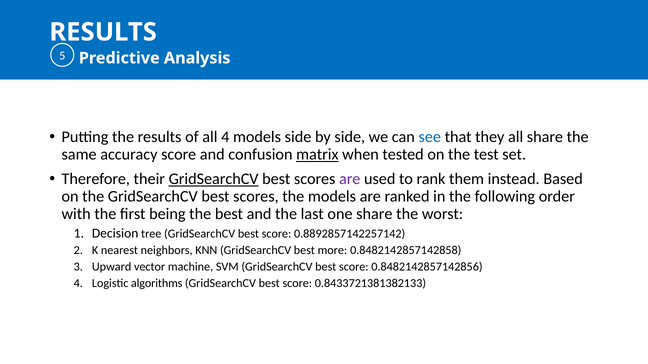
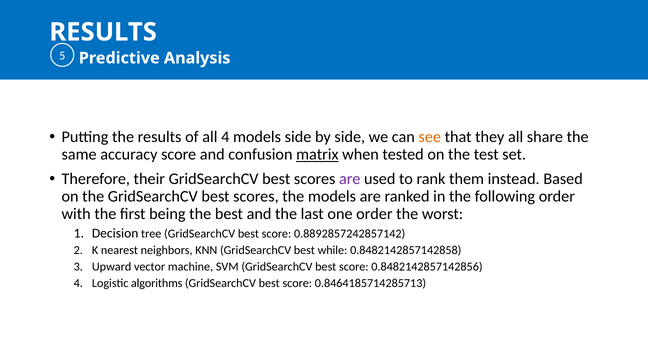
see colour: blue -> orange (430, 137)
GridSearchCV underline: present -> none (214, 179)
one share: share -> order (374, 214)
0.8892857142257142: 0.8892857142257142 -> 0.8892857242857142 (350, 234)
more: more -> while (332, 251)
0.8433721381382133: 0.8433721381382133 -> 0.8464185714285713 (370, 284)
